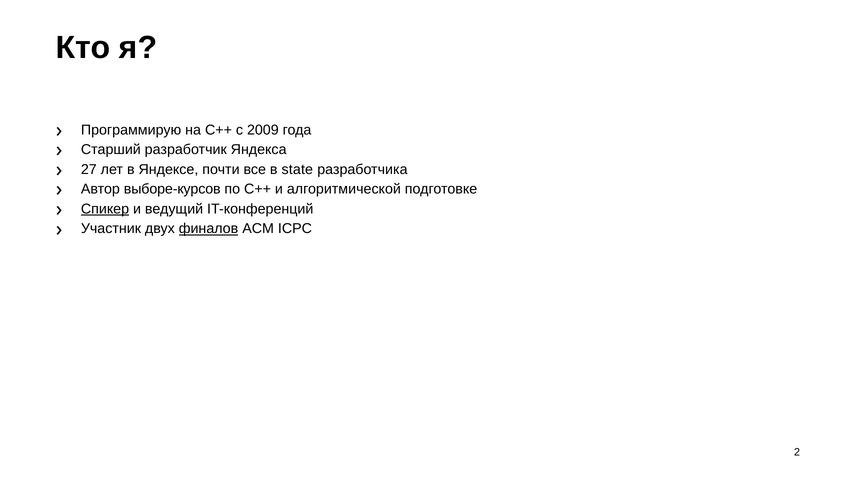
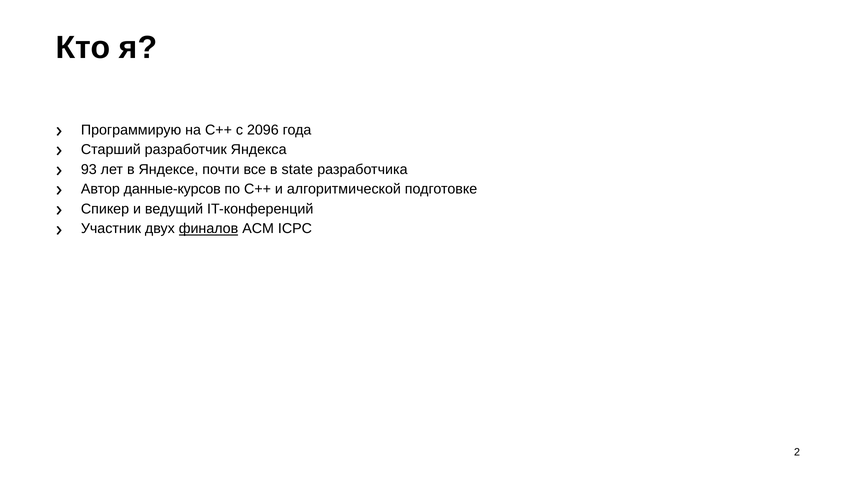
2009: 2009 -> 2096 (263, 130)
27: 27 -> 93 (89, 169)
выборе-курсов: выборе-курсов -> данные-курсов (172, 189)
Спикер underline: present -> none (105, 209)
